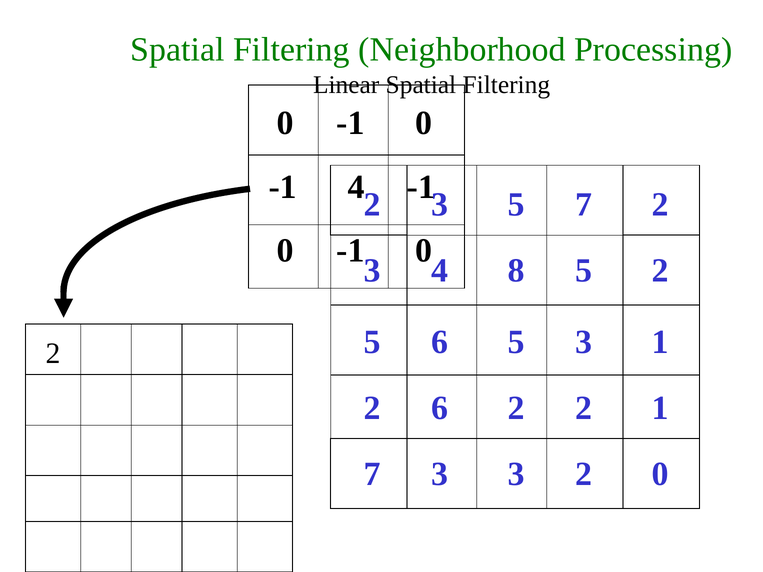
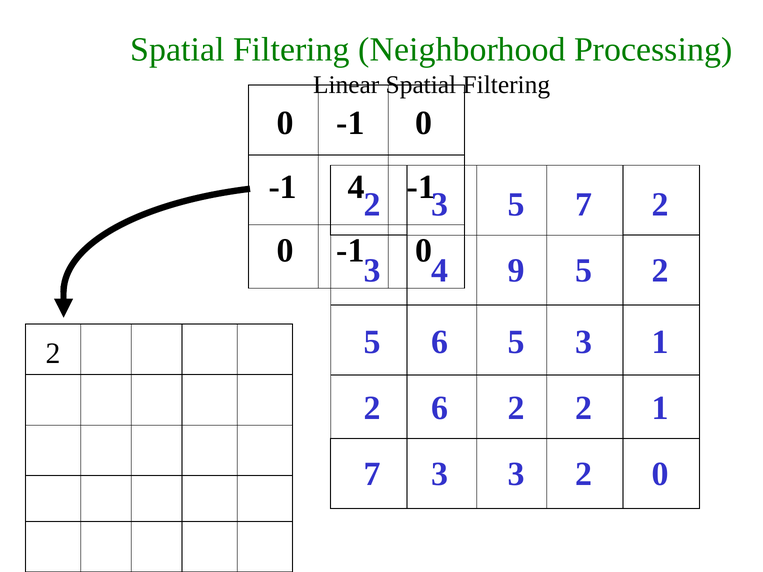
8: 8 -> 9 (516, 271)
